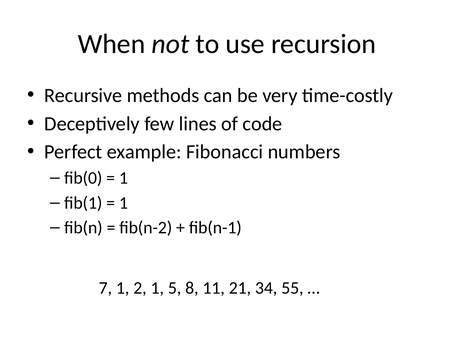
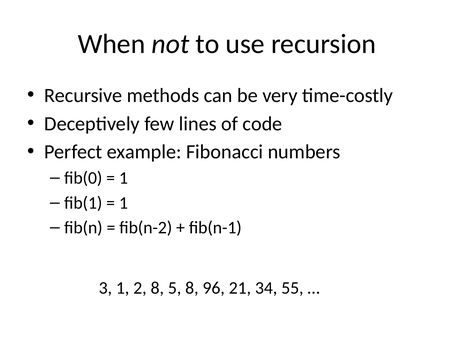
7: 7 -> 3 (105, 288)
2 1: 1 -> 8 (157, 288)
11: 11 -> 96 (214, 288)
